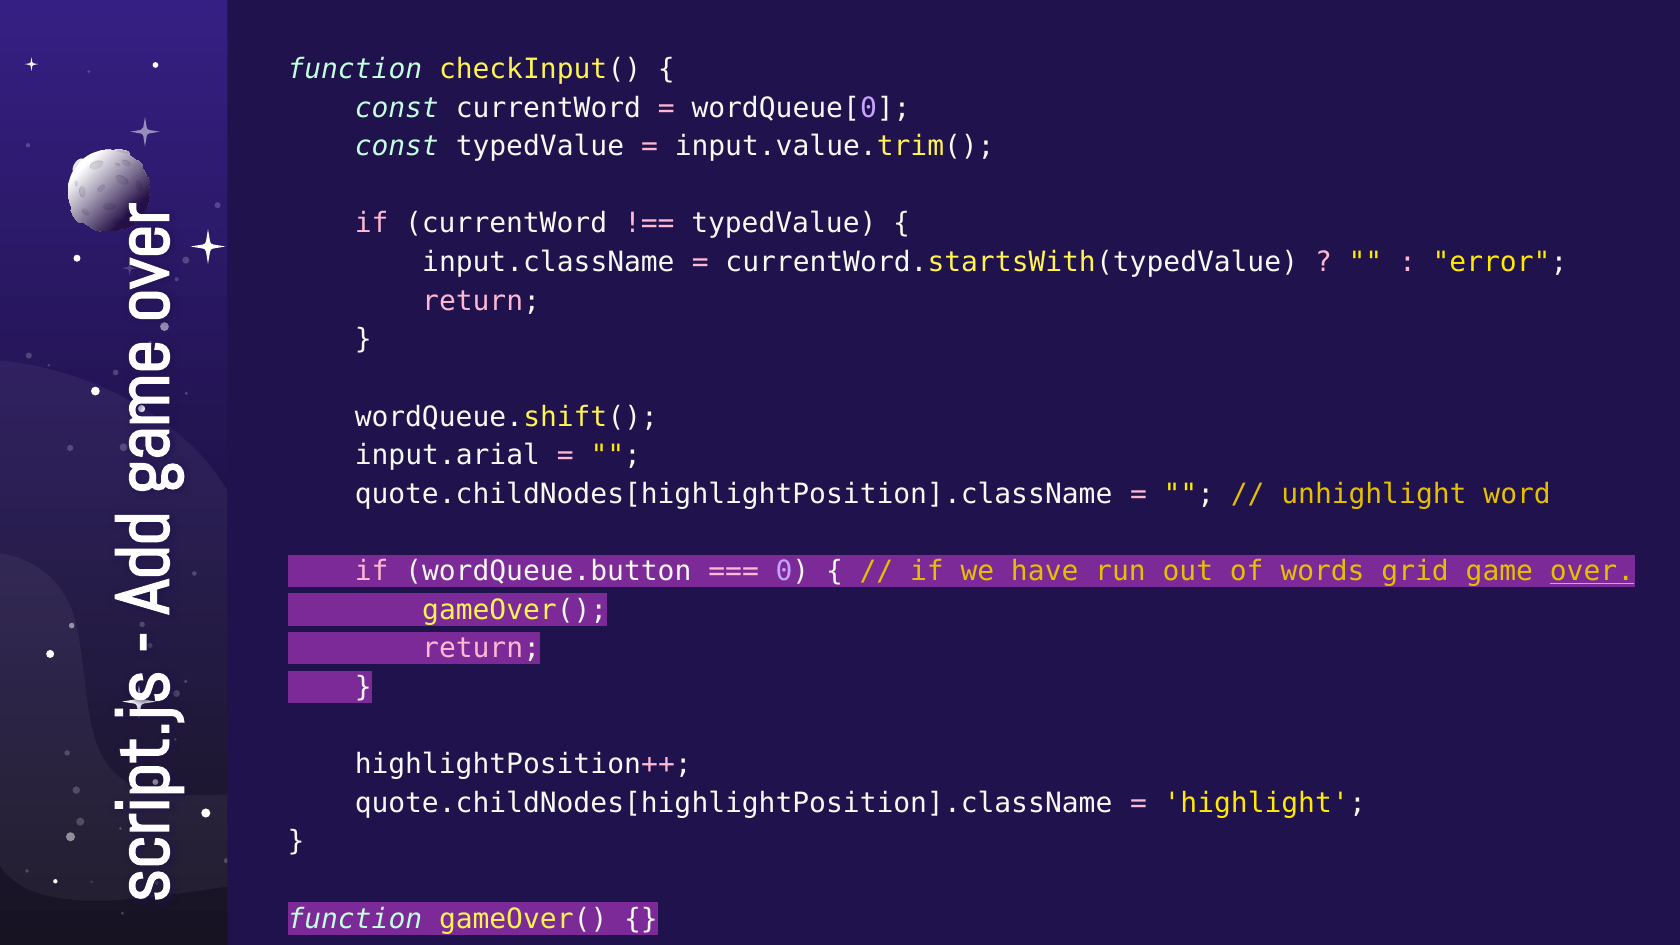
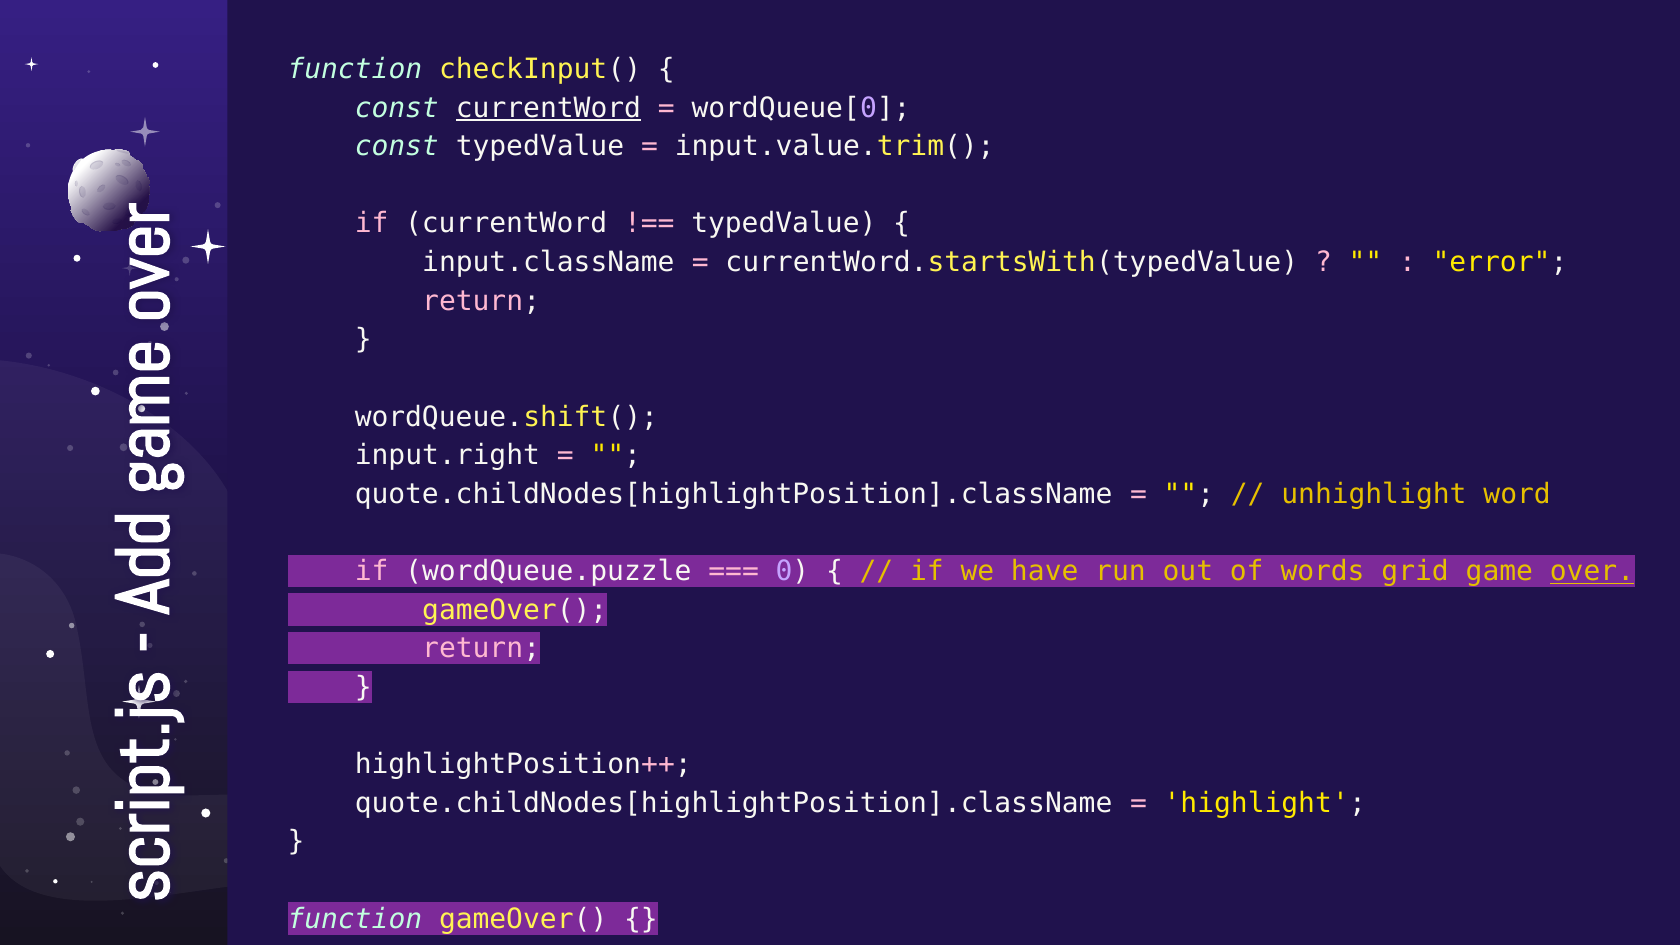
currentWord underline: none -> present (548, 108)
input.arial: input.arial -> input.right (447, 455)
wordQueue.button: wordQueue.button -> wordQueue.puzzle (548, 571)
